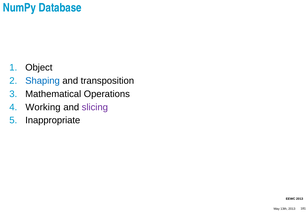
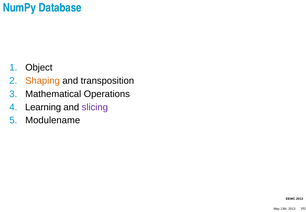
Shaping colour: blue -> orange (43, 81)
Working: Working -> Learning (43, 107)
Inappropriate: Inappropriate -> Modulename (53, 120)
